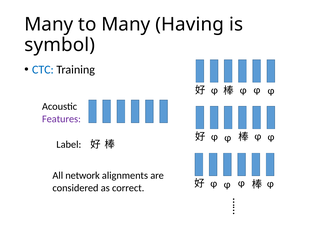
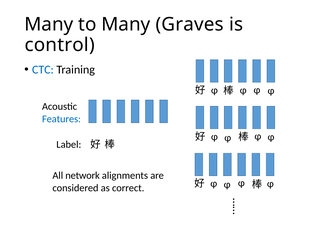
Having: Having -> Graves (190, 24)
symbol: symbol -> control (60, 45)
Features colour: purple -> blue (61, 119)
